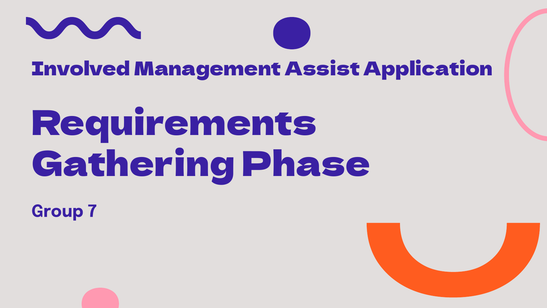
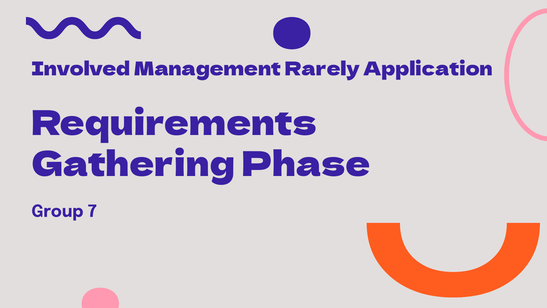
Assist: Assist -> Rarely (322, 69)
